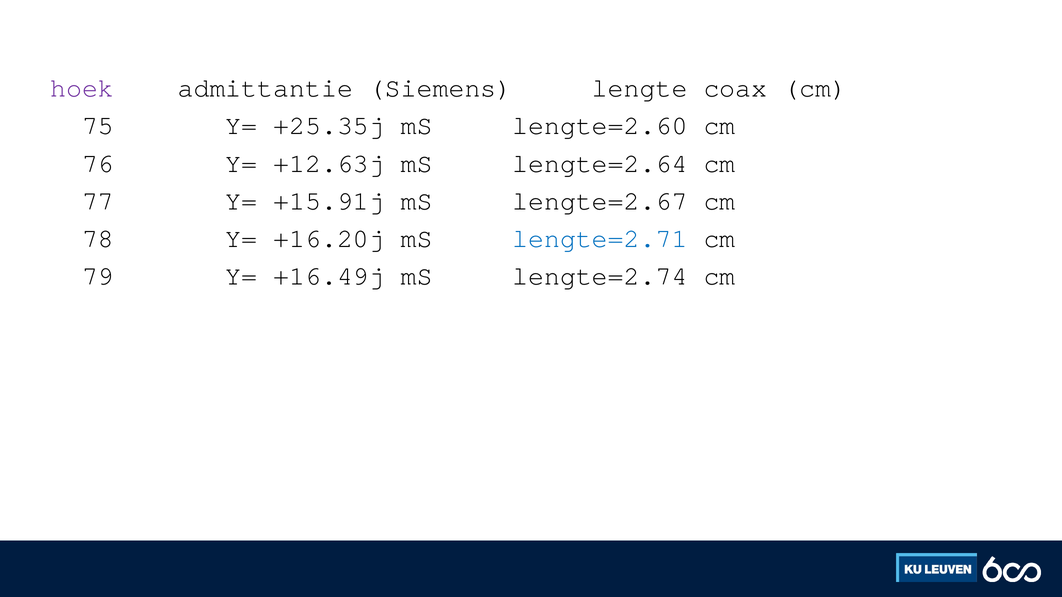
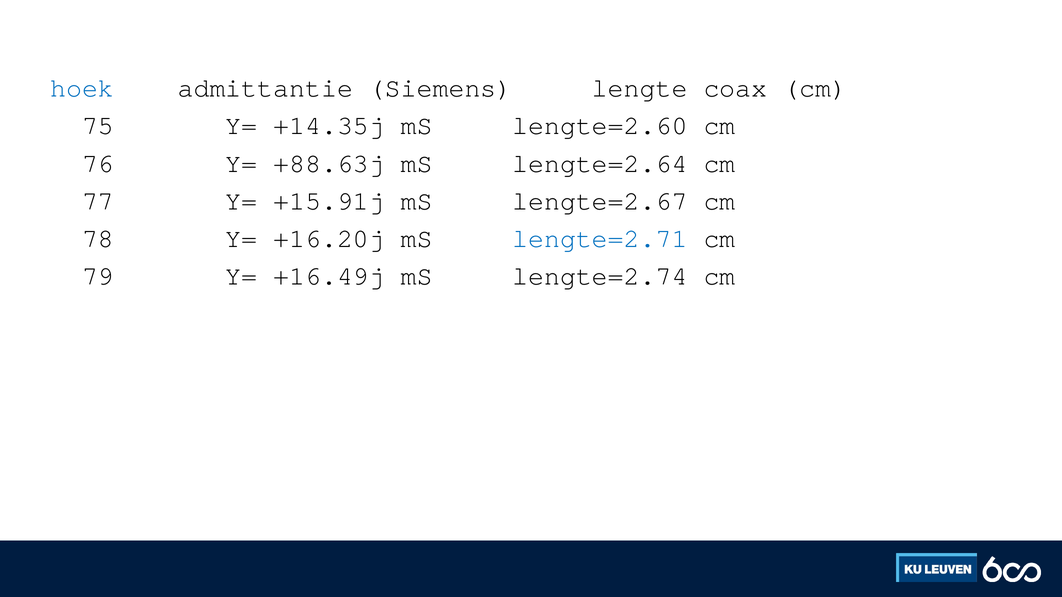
hoek colour: purple -> blue (82, 88)
+25.35j: +25.35j -> +14.35j (329, 126)
+12.63j: +12.63j -> +88.63j (329, 163)
